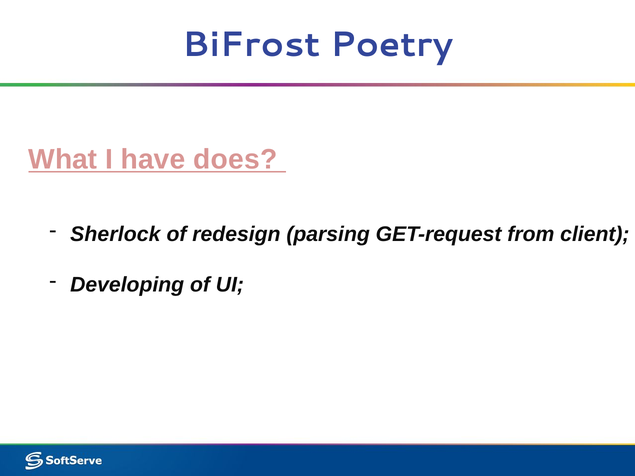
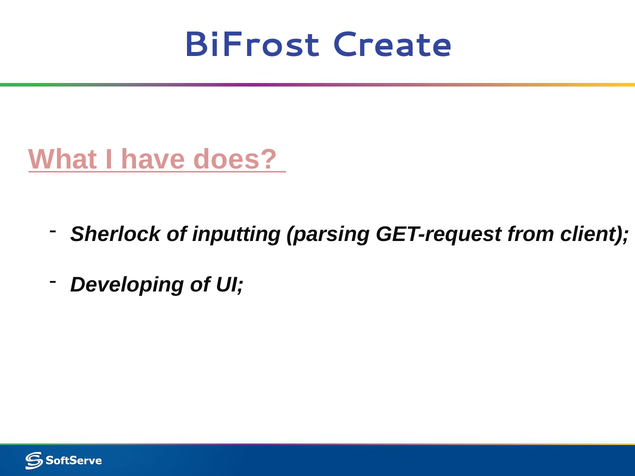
Poetry: Poetry -> Create (392, 45)
redesign: redesign -> inputting (237, 234)
